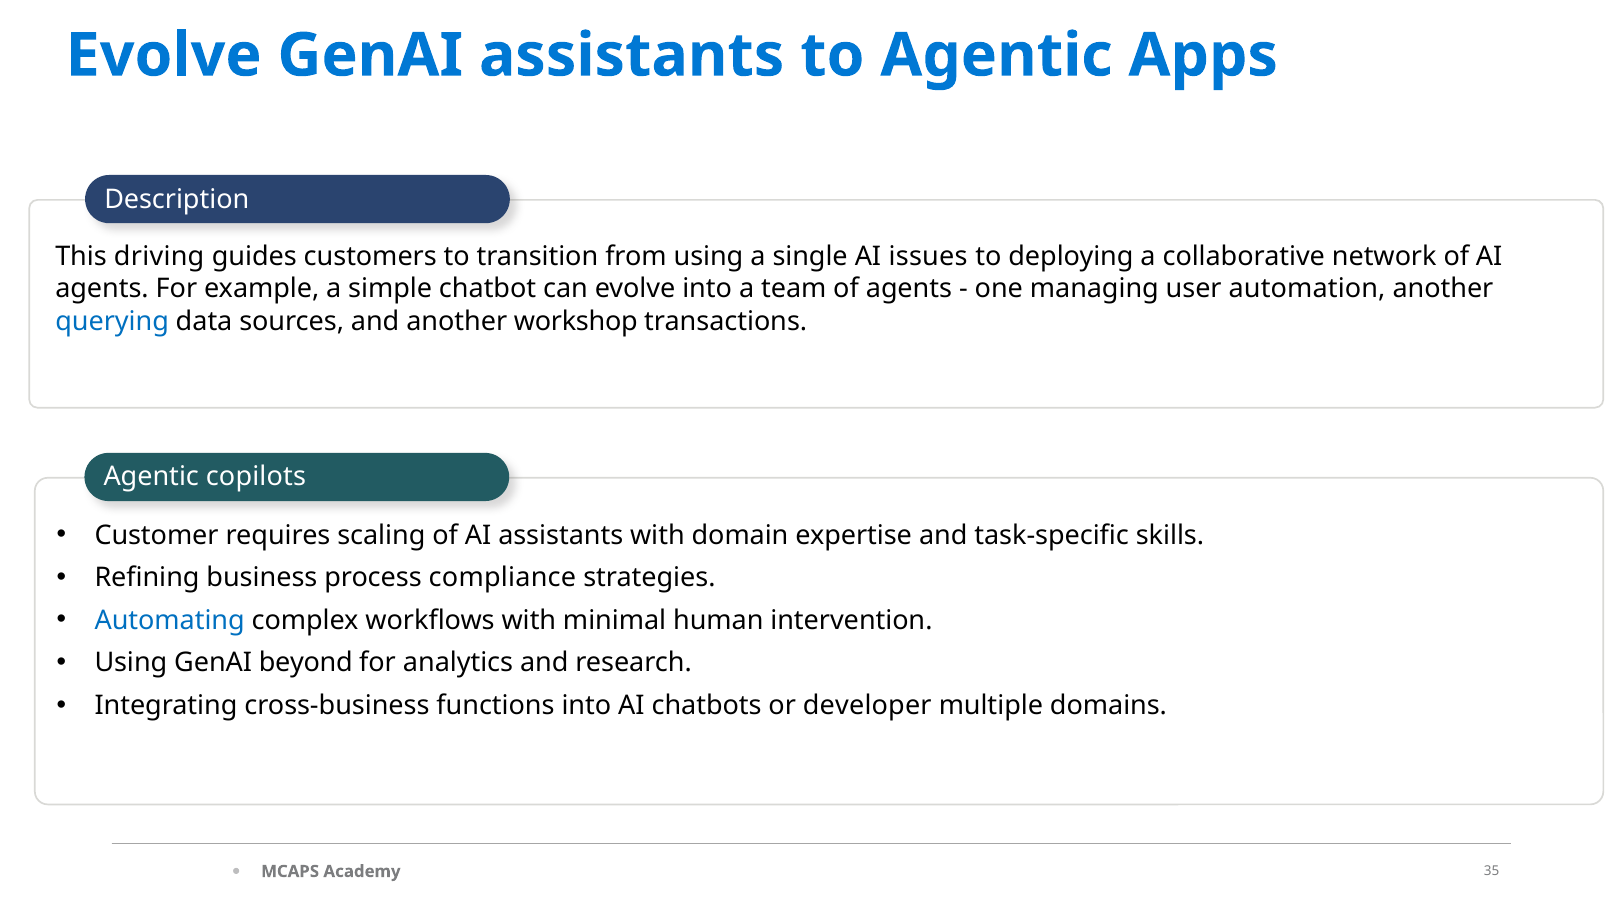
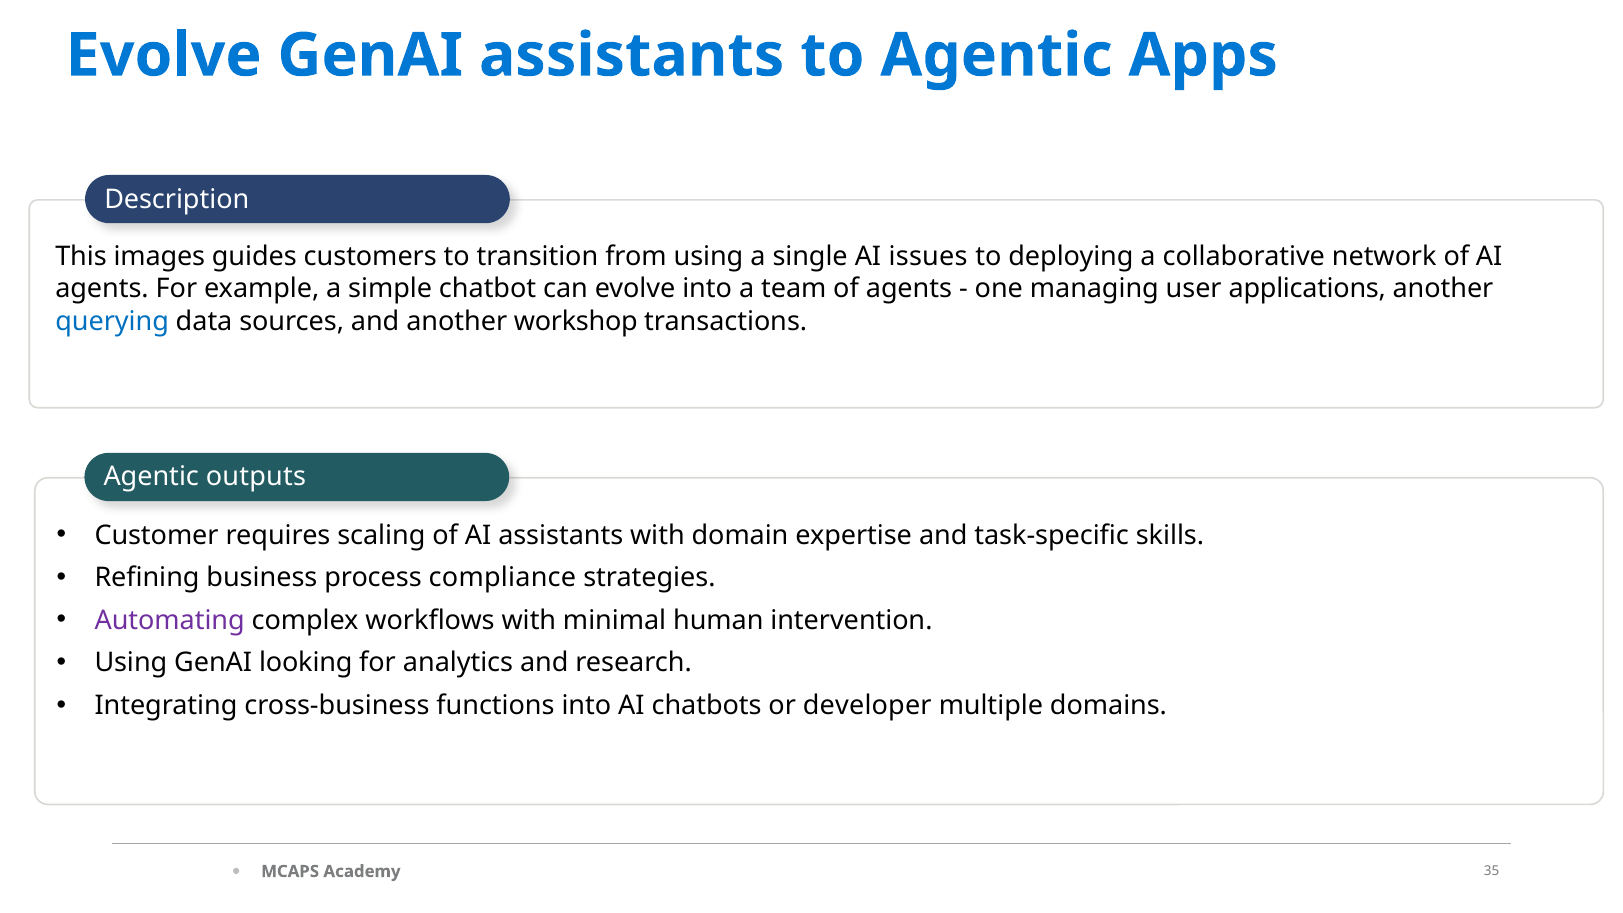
driving: driving -> images (159, 256)
automation: automation -> applications (1307, 289)
copilots: copilots -> outputs (256, 477)
Automating colour: blue -> purple (170, 620)
beyond: beyond -> looking (306, 663)
